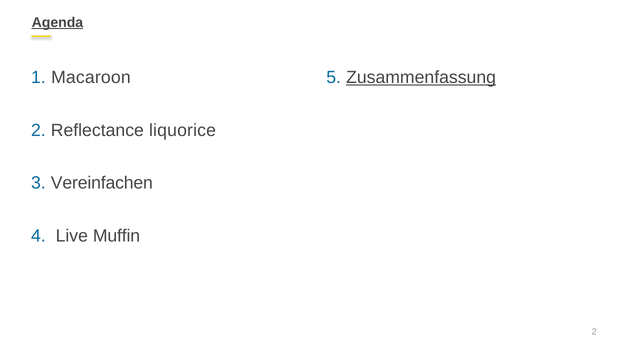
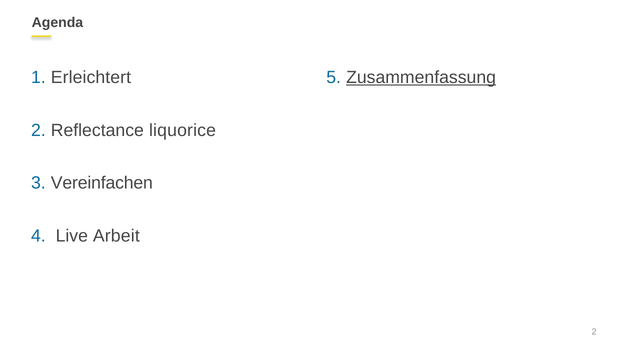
Agenda underline: present -> none (57, 22)
Macaroon: Macaroon -> Erleichtert (91, 77)
Muffin: Muffin -> Arbeit (116, 236)
